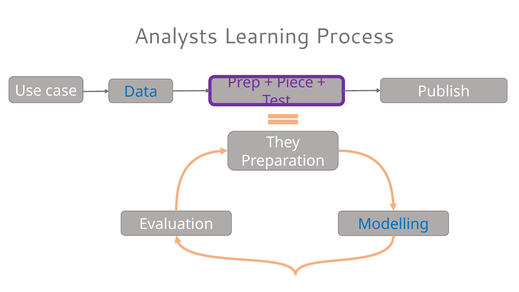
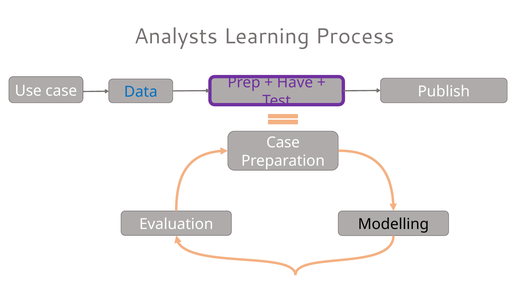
Piece: Piece -> Have (295, 83)
They: They -> Case (283, 143)
Modelling colour: blue -> black (393, 224)
